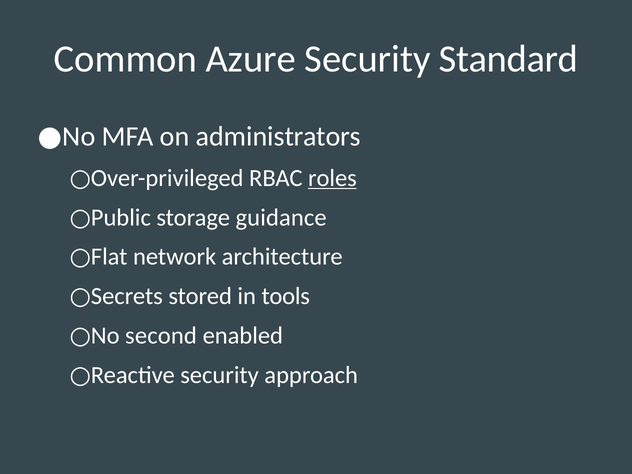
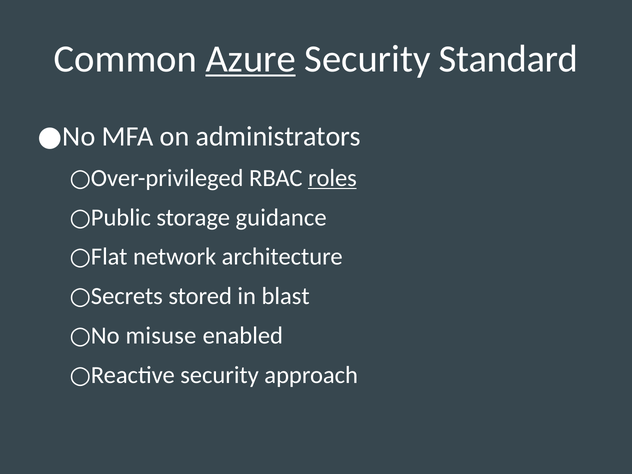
Azure underline: none -> present (251, 59)
tools: tools -> blast (286, 296)
second: second -> misuse (161, 336)
